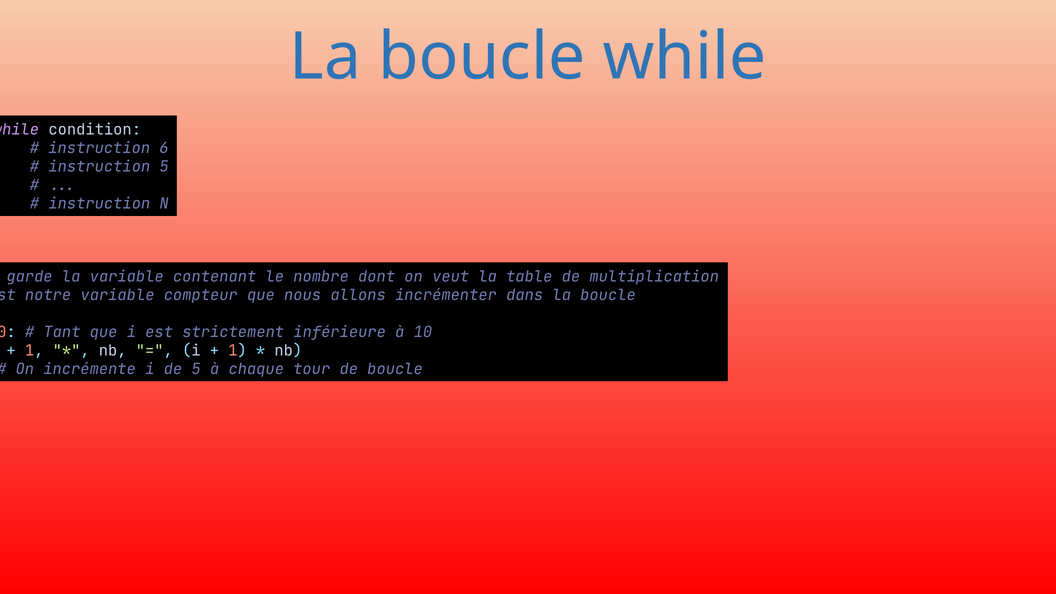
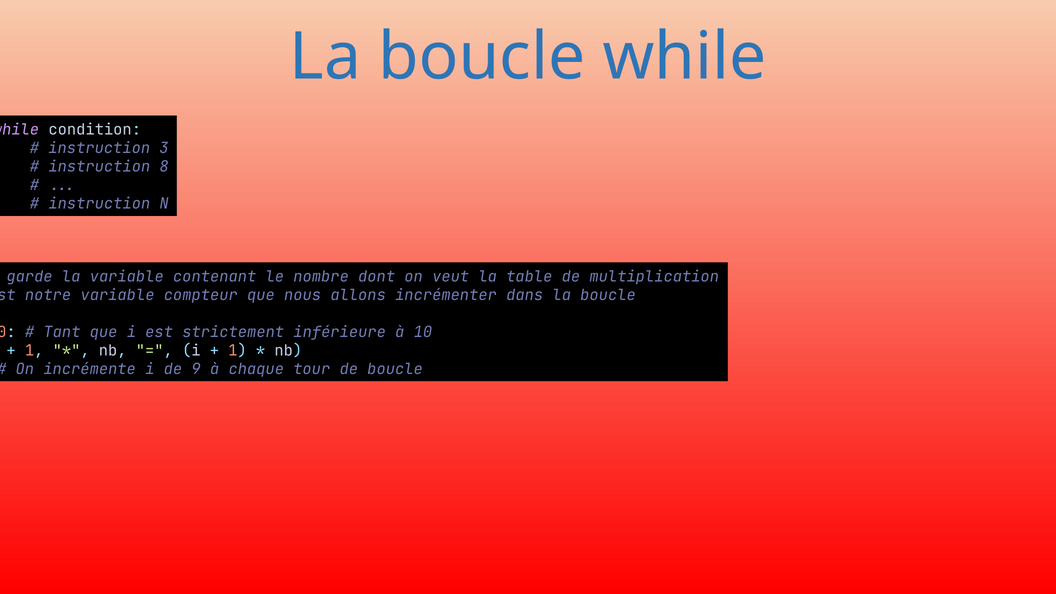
6: 6 -> 3 (164, 148)
instruction 5: 5 -> 8 (164, 167)
de 5: 5 -> 9 (196, 369)
